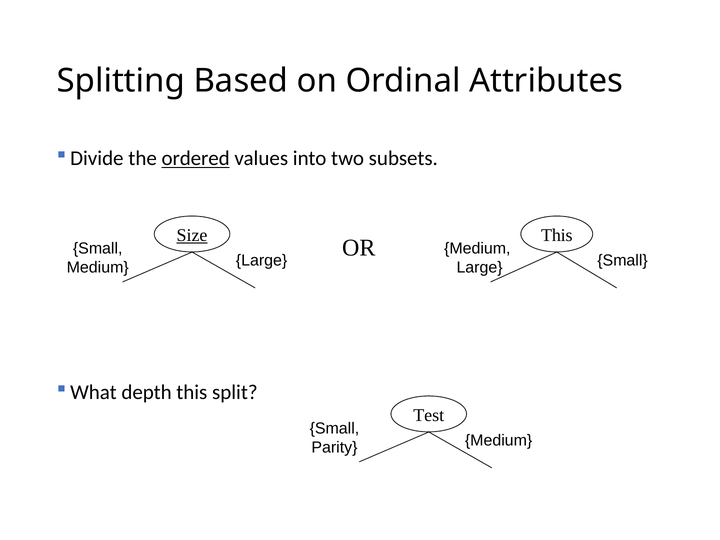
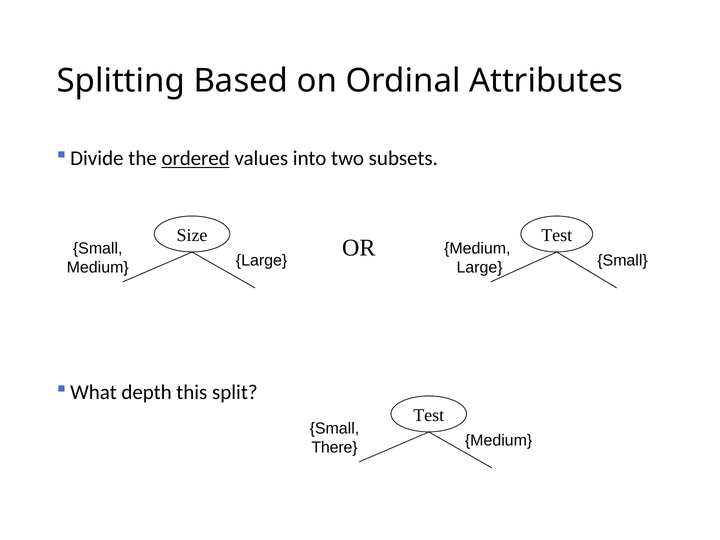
Size underline: present -> none (192, 235)
This: This -> Test (557, 235)
Parity: Parity -> There (335, 448)
